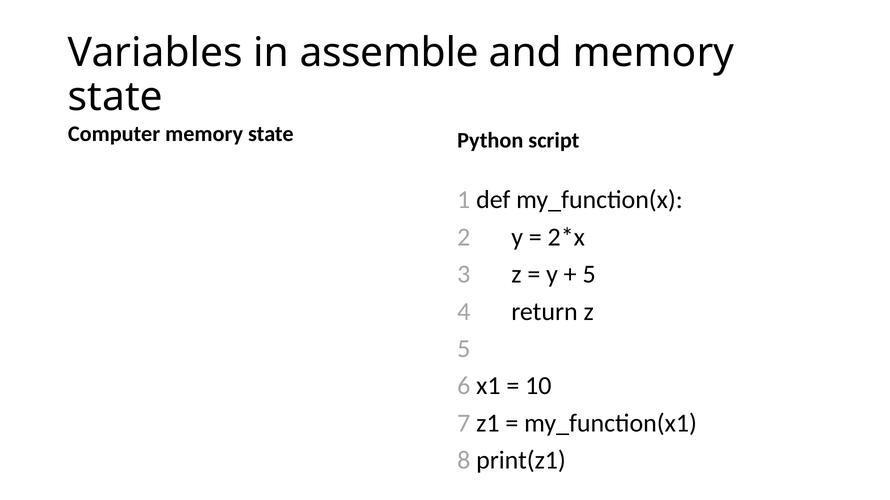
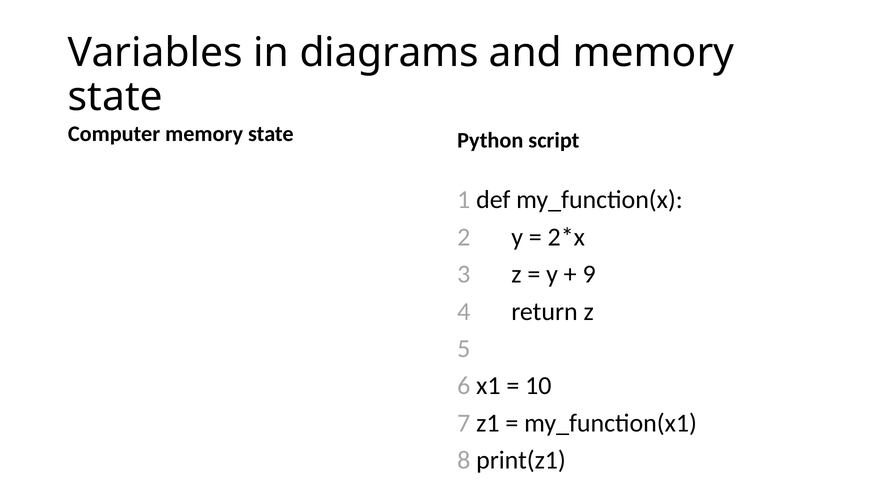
assemble: assemble -> diagrams (389, 53)
5: 5 -> 9 (589, 275)
